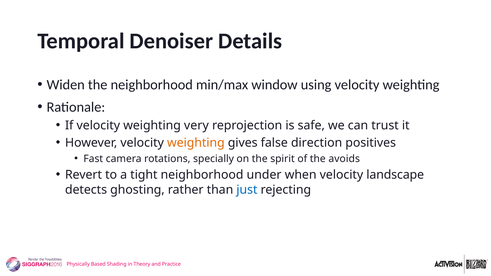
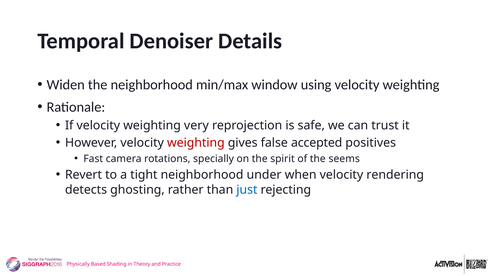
weighting colour: orange -> red (196, 143)
direction: direction -> accepted (317, 143)
avoids: avoids -> seems (344, 159)
landscape: landscape -> rendering (395, 175)
